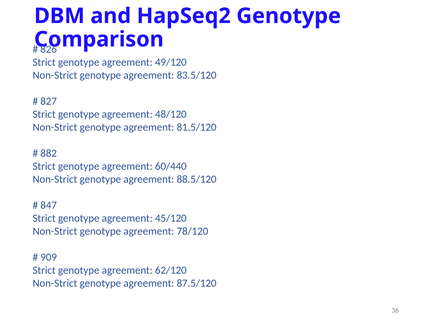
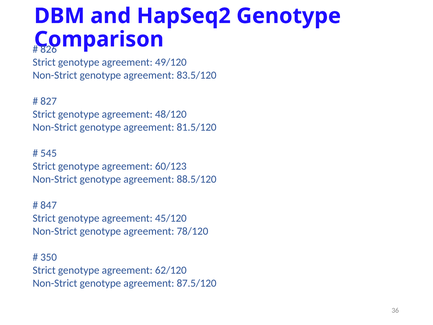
882: 882 -> 545 (49, 153)
60/440: 60/440 -> 60/123 (171, 166)
909: 909 -> 350 (49, 257)
